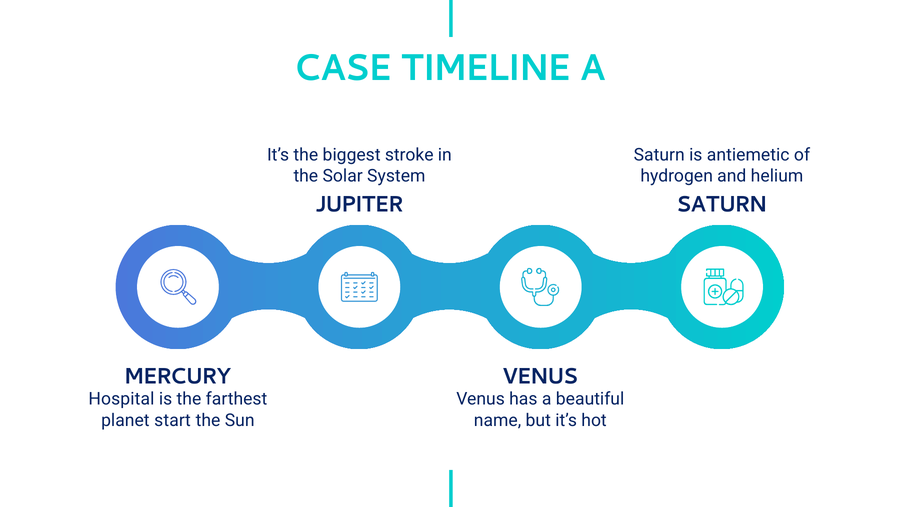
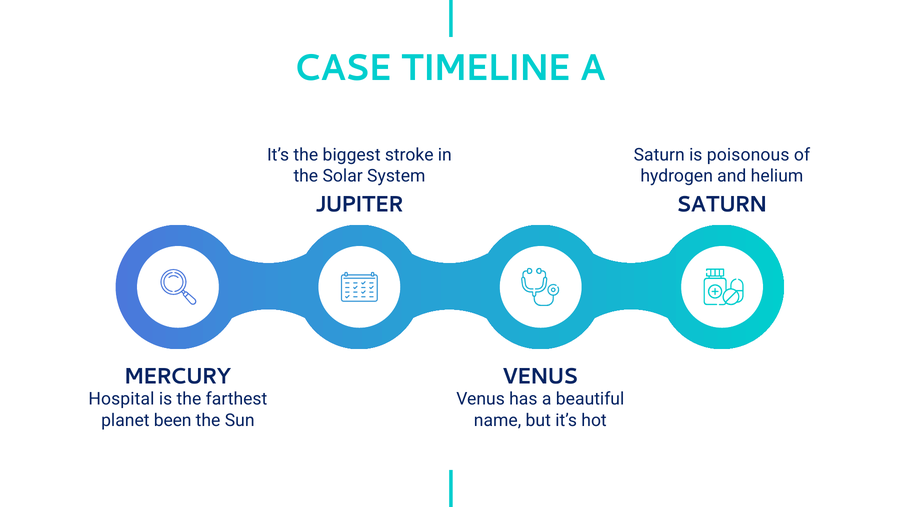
antiemetic: antiemetic -> poisonous (748, 155)
start: start -> been (173, 421)
